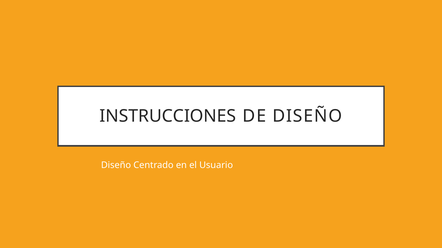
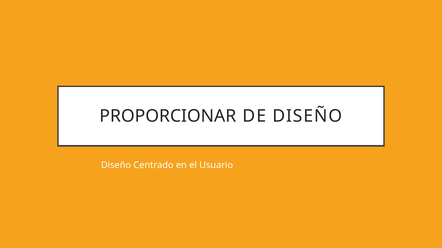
INSTRUCCIONES: INSTRUCCIONES -> PROPORCIONAR (168, 116)
